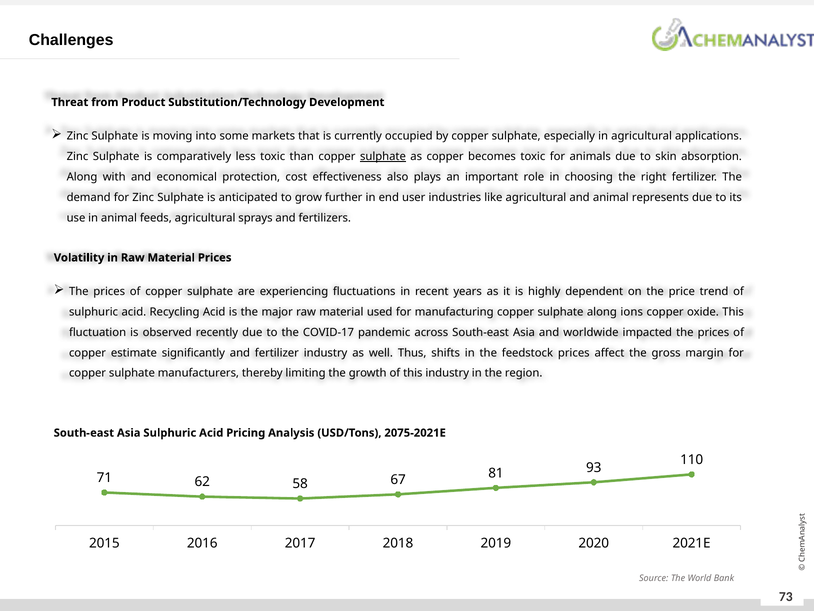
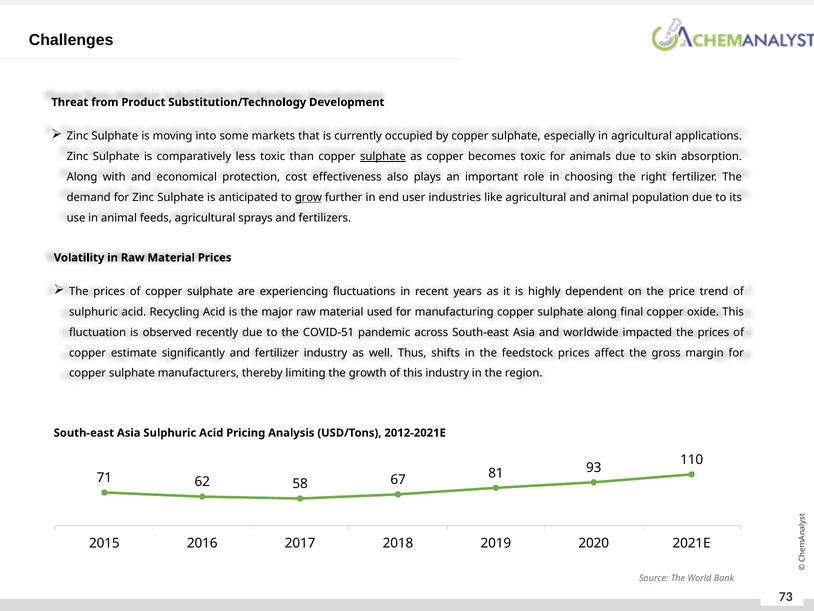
grow underline: none -> present (308, 197)
represents: represents -> population (660, 197)
ions: ions -> final (632, 312)
COVID-17: COVID-17 -> COVID-51 (329, 332)
2075-2021E: 2075-2021E -> 2012-2021E (415, 433)
